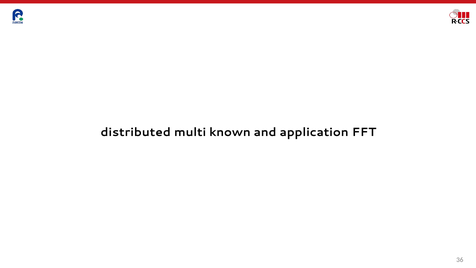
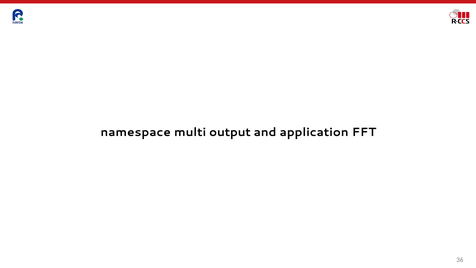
distributed: distributed -> namespace (136, 132)
known: known -> output (230, 132)
